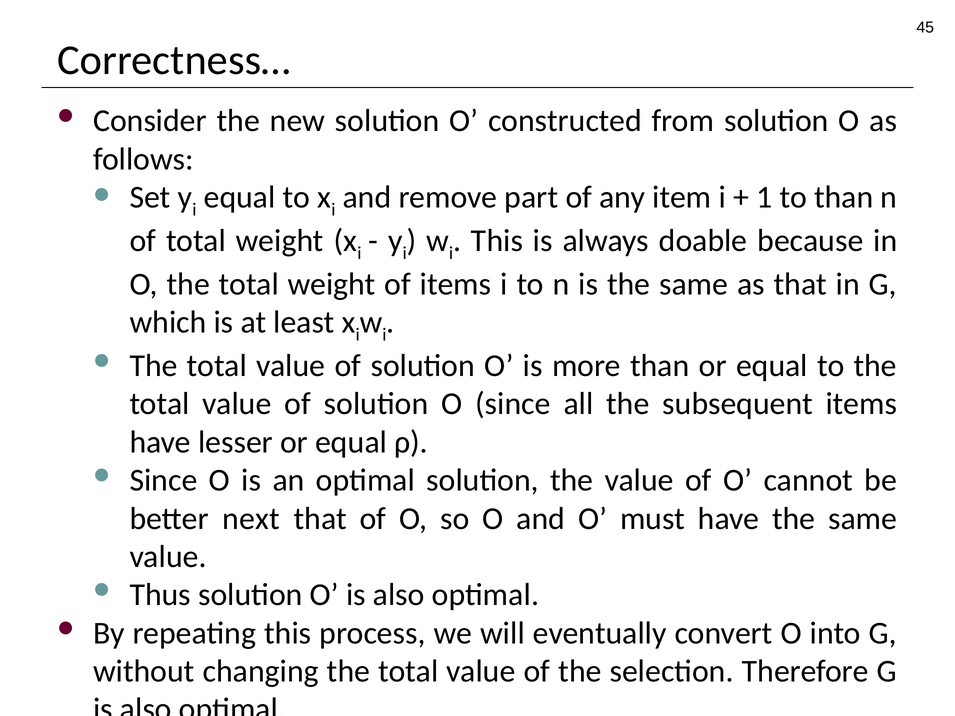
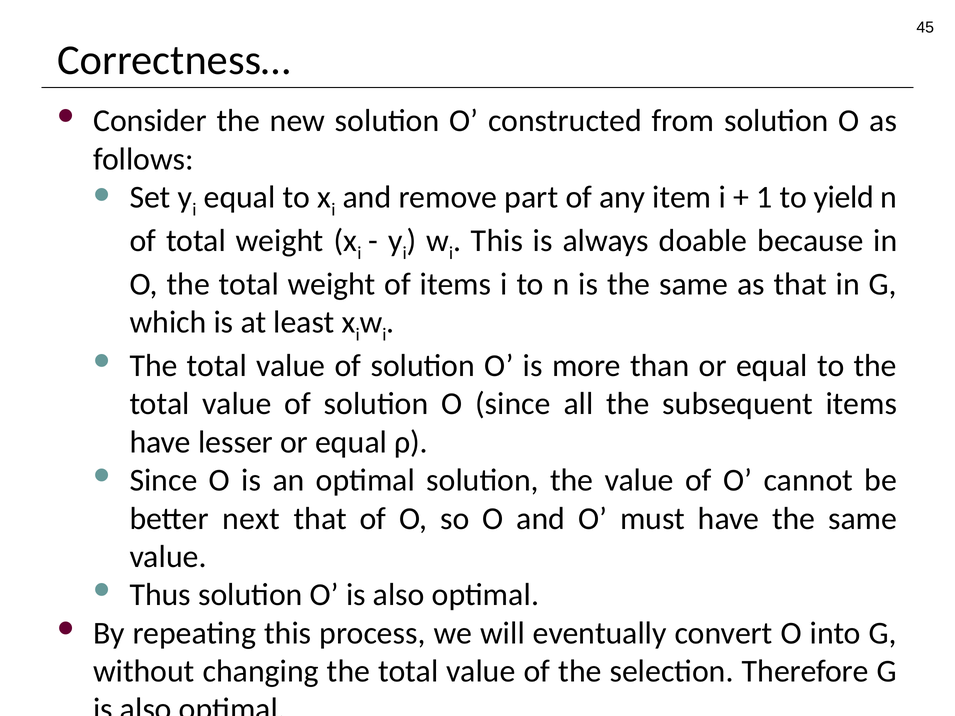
to than: than -> yield (844, 197)
